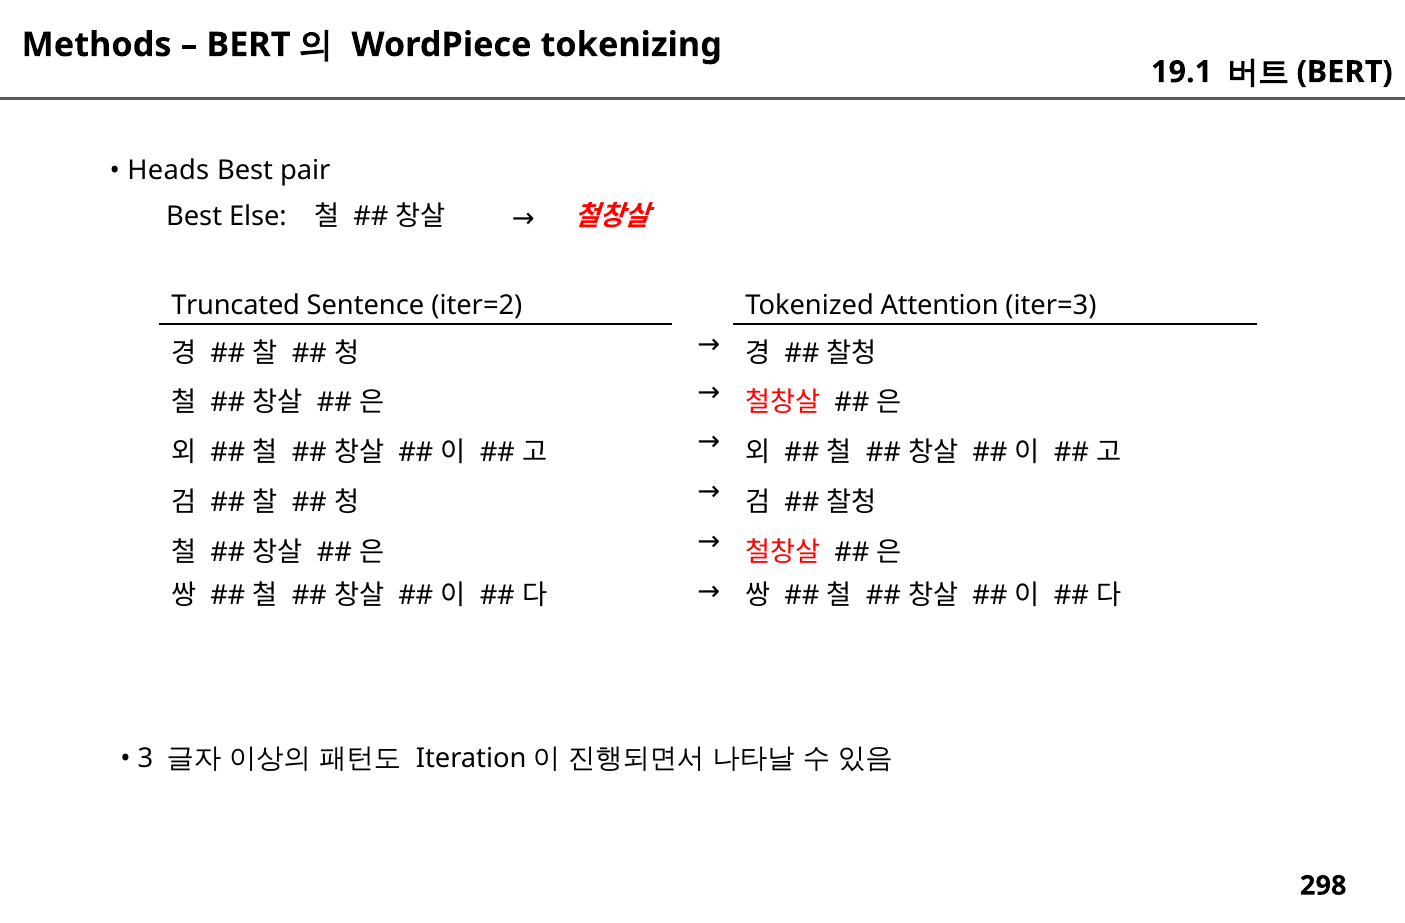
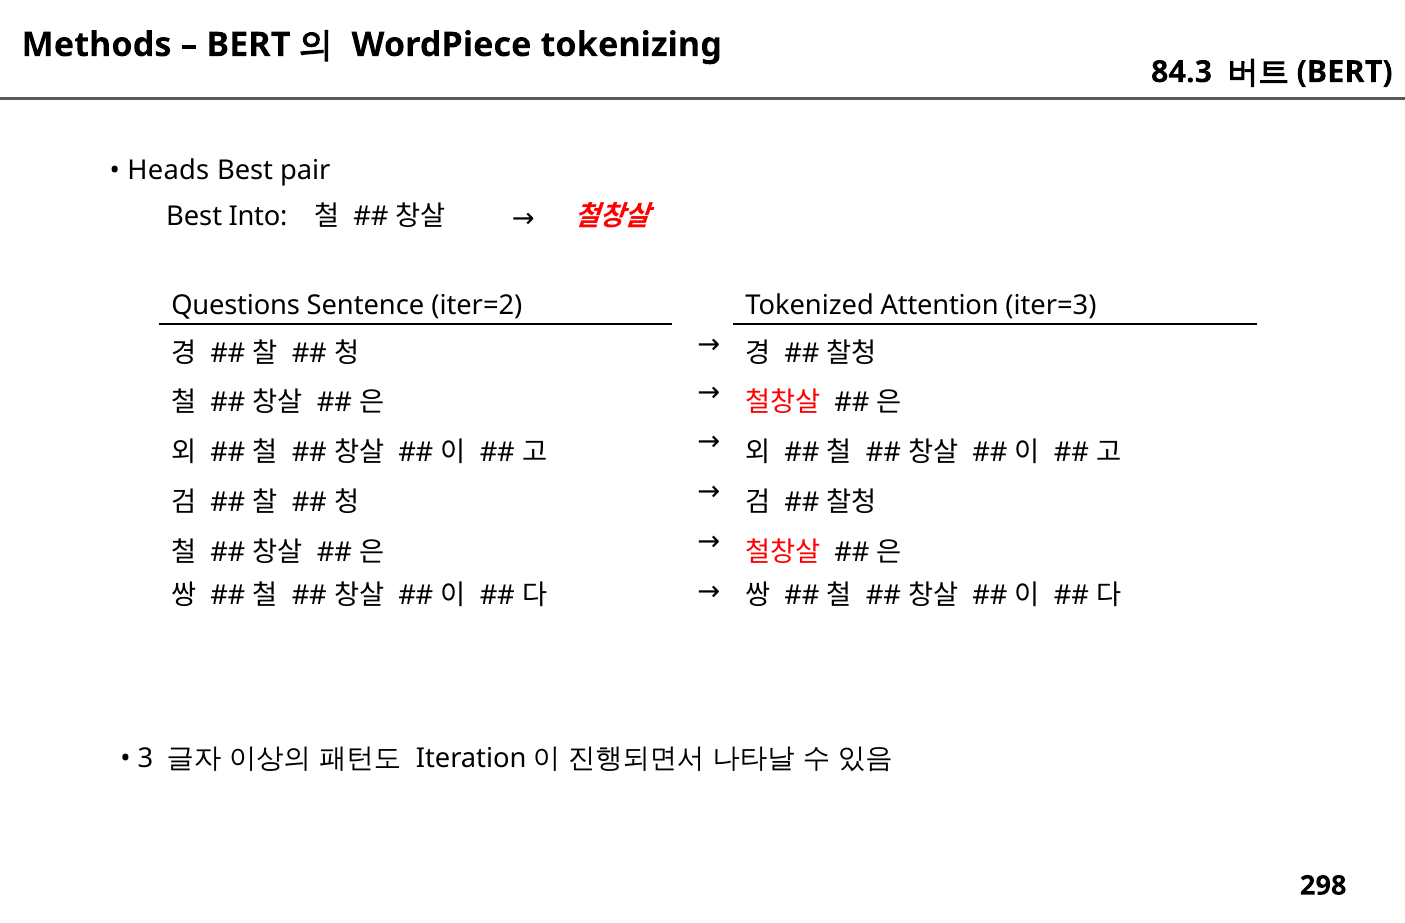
19.1: 19.1 -> 84.3 (1182, 72)
Else: Else -> Into (258, 216)
Truncated: Truncated -> Questions (236, 305)
